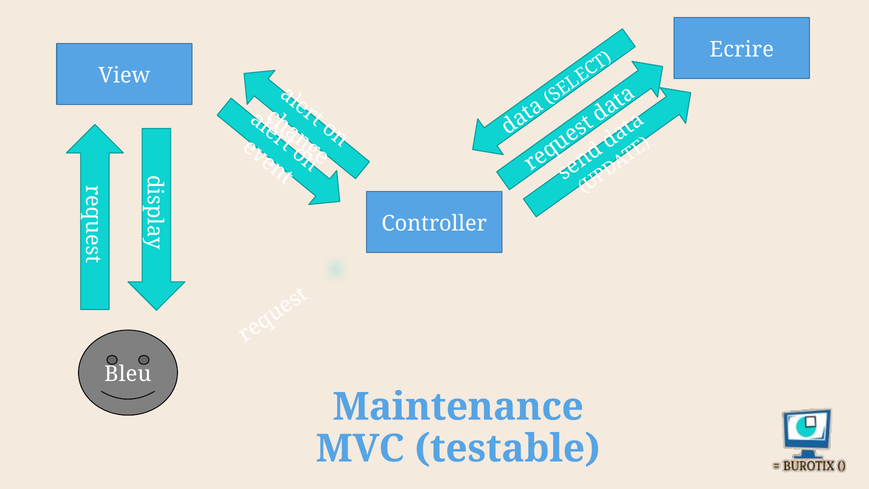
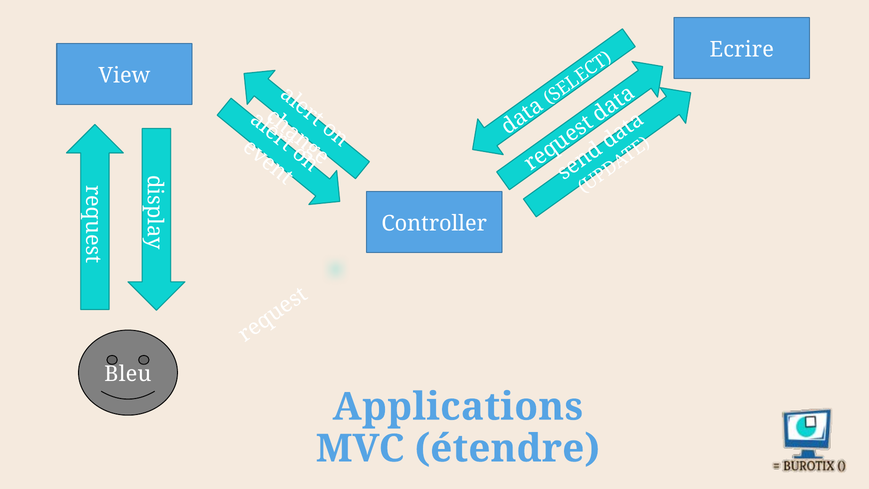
Maintenance: Maintenance -> Applications (458, 407)
testable: testable -> étendre (507, 449)
